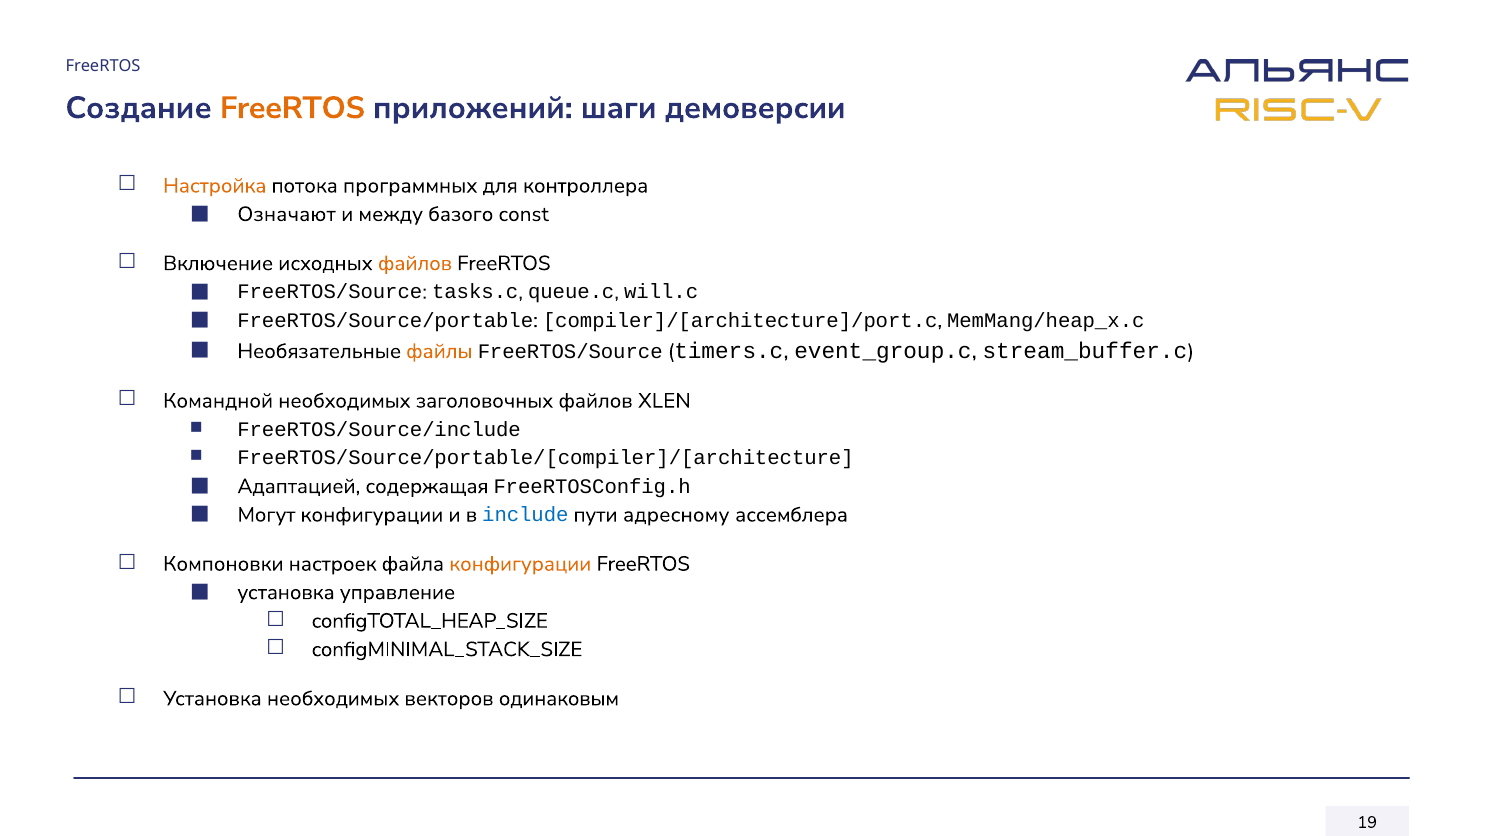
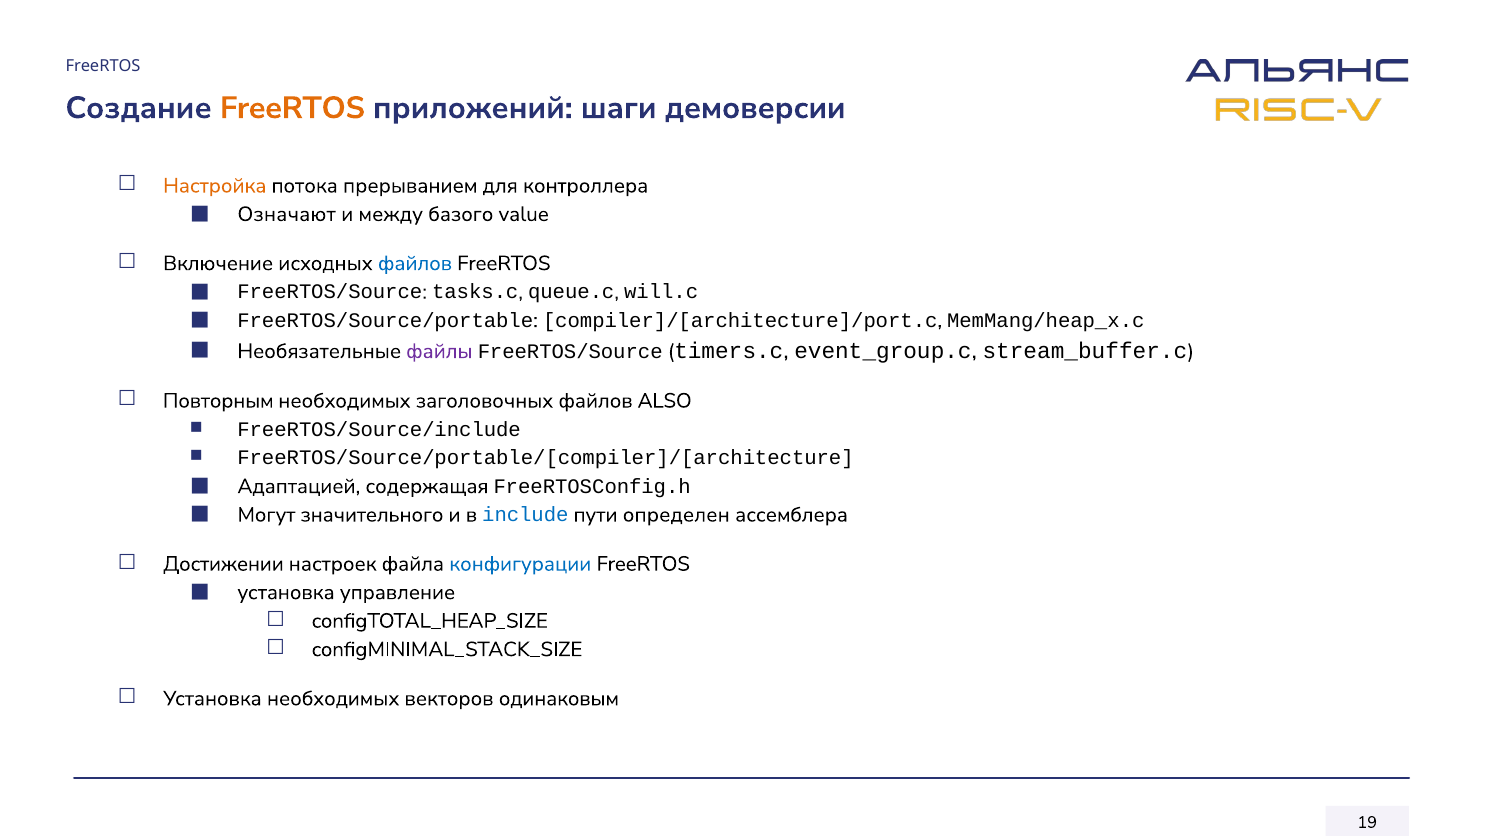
программных: программных -> прерыванием (410, 186)
const: const -> value (524, 214)
файлов colour: orange -> blue (415, 263)
файлы colour: orange -> purple (439, 351)
Командной: Командной -> Повторным (218, 400)
XLEN: XLEN -> ALSO (665, 400)
Могут конфигурации: конфигурации -> значительного (372, 514)
адресному: адресному -> определен (676, 514)
Компоновки: Компоновки -> Достижении (223, 563)
конфигурации colour: orange -> blue (520, 563)
